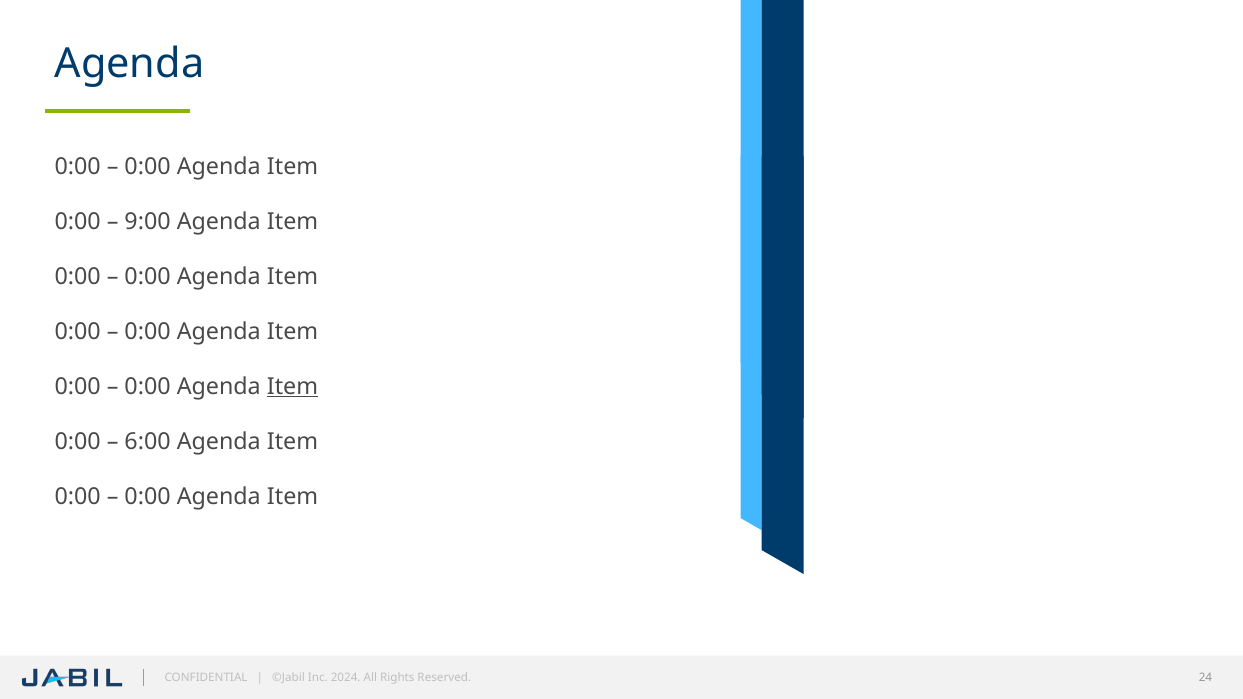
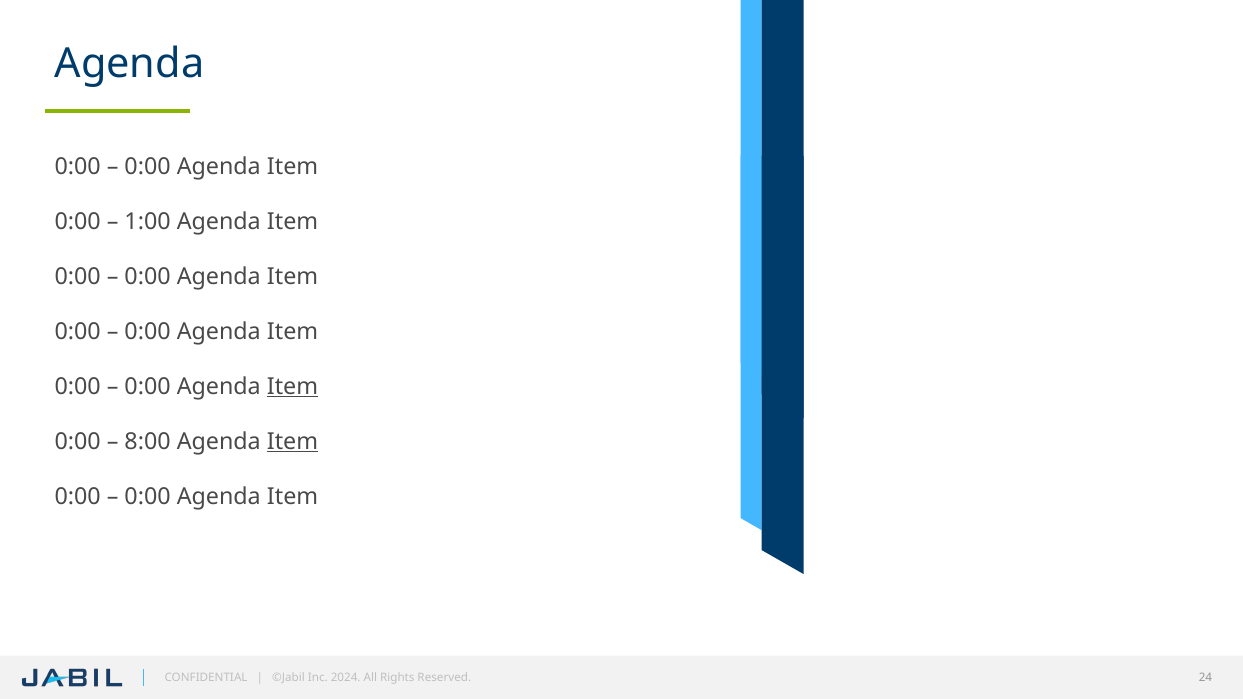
9:00: 9:00 -> 1:00 (148, 222)
6:00: 6:00 -> 8:00 (148, 442)
Item underline: none -> present (293, 442)
